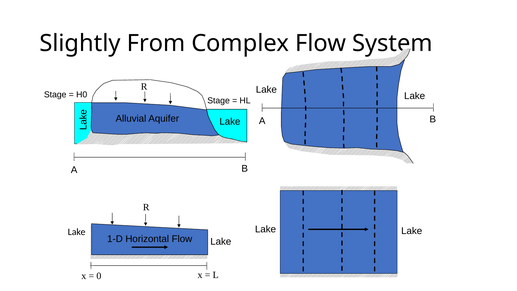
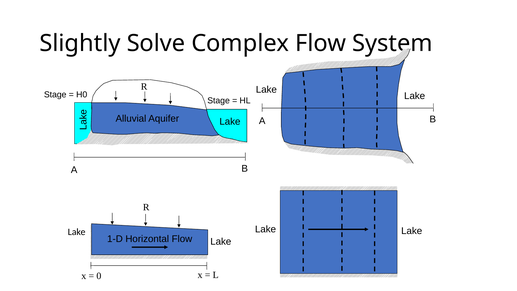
From: From -> Solve (156, 43)
